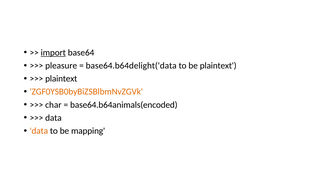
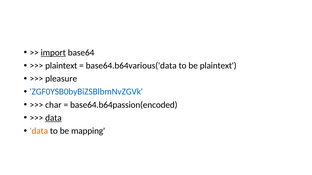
pleasure: pleasure -> plaintext (61, 66)
base64.b64delight('data: base64.b64delight('data -> base64.b64various('data (131, 66)
plaintext: plaintext -> pleasure (61, 79)
ZGF0YSB0byBiZSBlbmNvZGVk colour: orange -> blue (86, 92)
base64.b64animals(encoded: base64.b64animals(encoded -> base64.b64passion(encoded (124, 105)
data underline: none -> present (53, 118)
